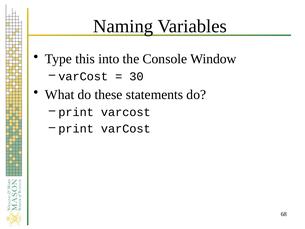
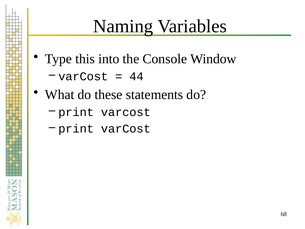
30: 30 -> 44 (136, 76)
